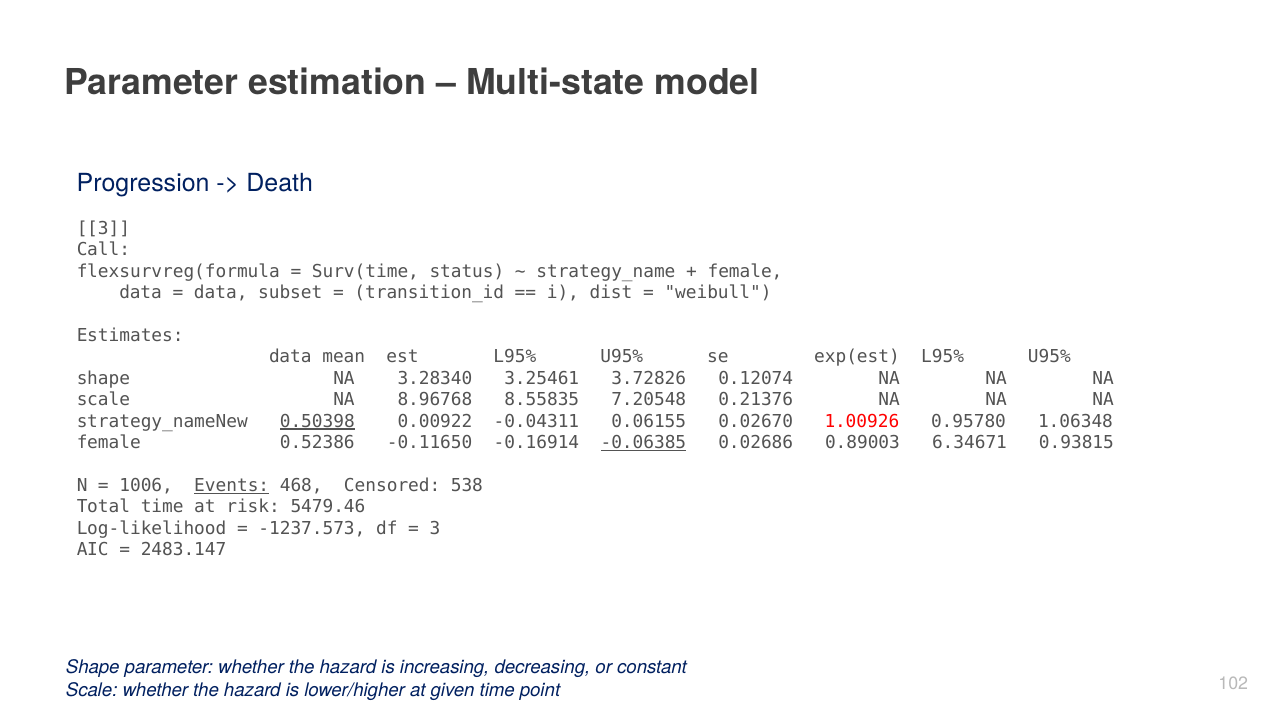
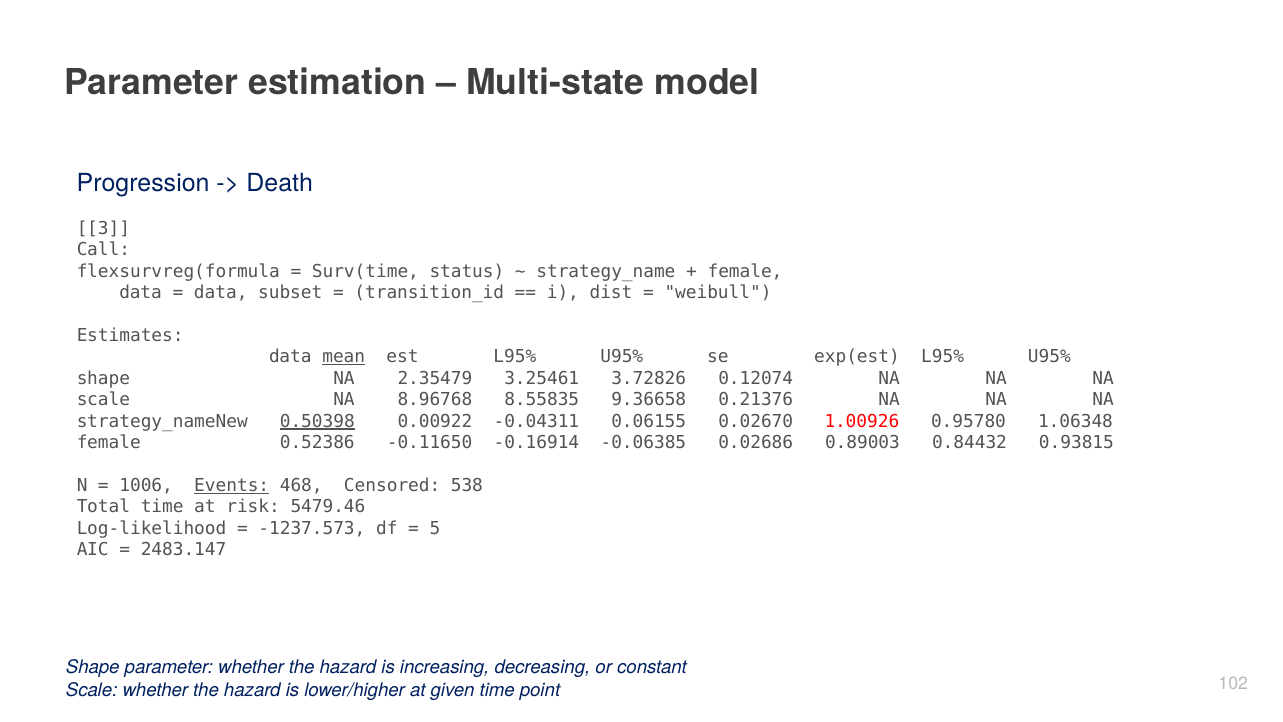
mean underline: none -> present (344, 357)
3.28340: 3.28340 -> 2.35479 (435, 378)
7.20548: 7.20548 -> 9.36658 (649, 400)
-0.06385 underline: present -> none (643, 443)
6.34671: 6.34671 -> 0.84432 (969, 443)
3: 3 -> 5 (435, 528)
